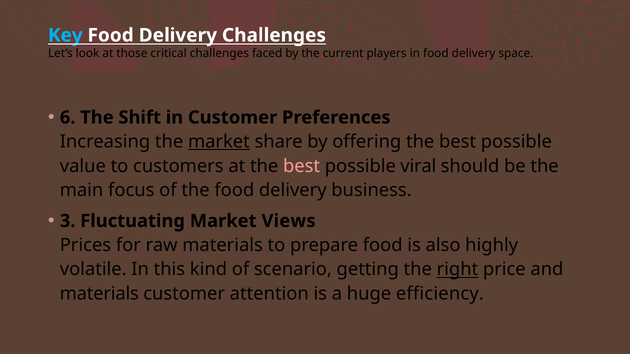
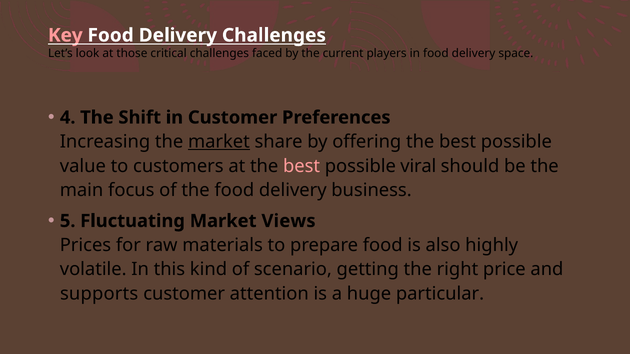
Key colour: light blue -> pink (65, 35)
6: 6 -> 4 (68, 118)
3: 3 -> 5 (68, 221)
right underline: present -> none (457, 270)
materials: materials -> supports (99, 294)
efficiency: efficiency -> particular (440, 294)
